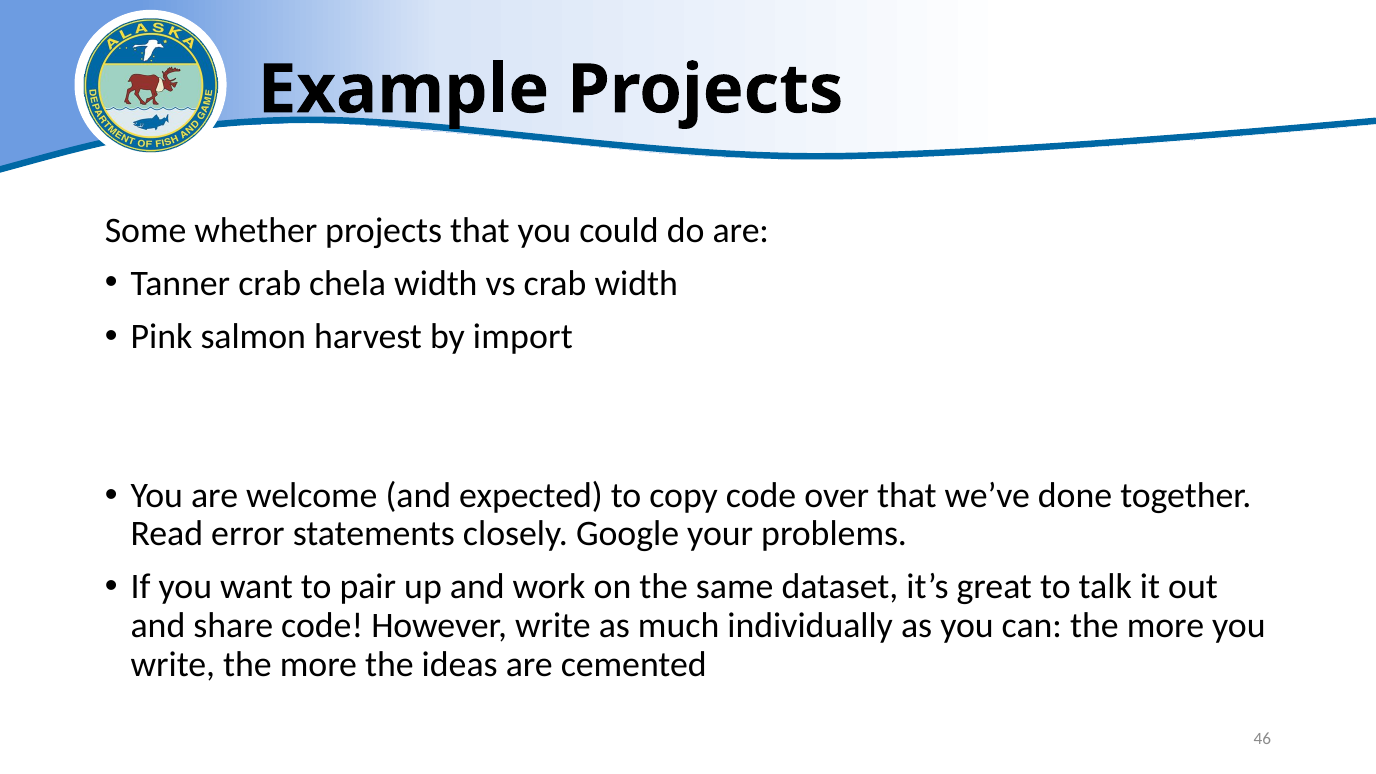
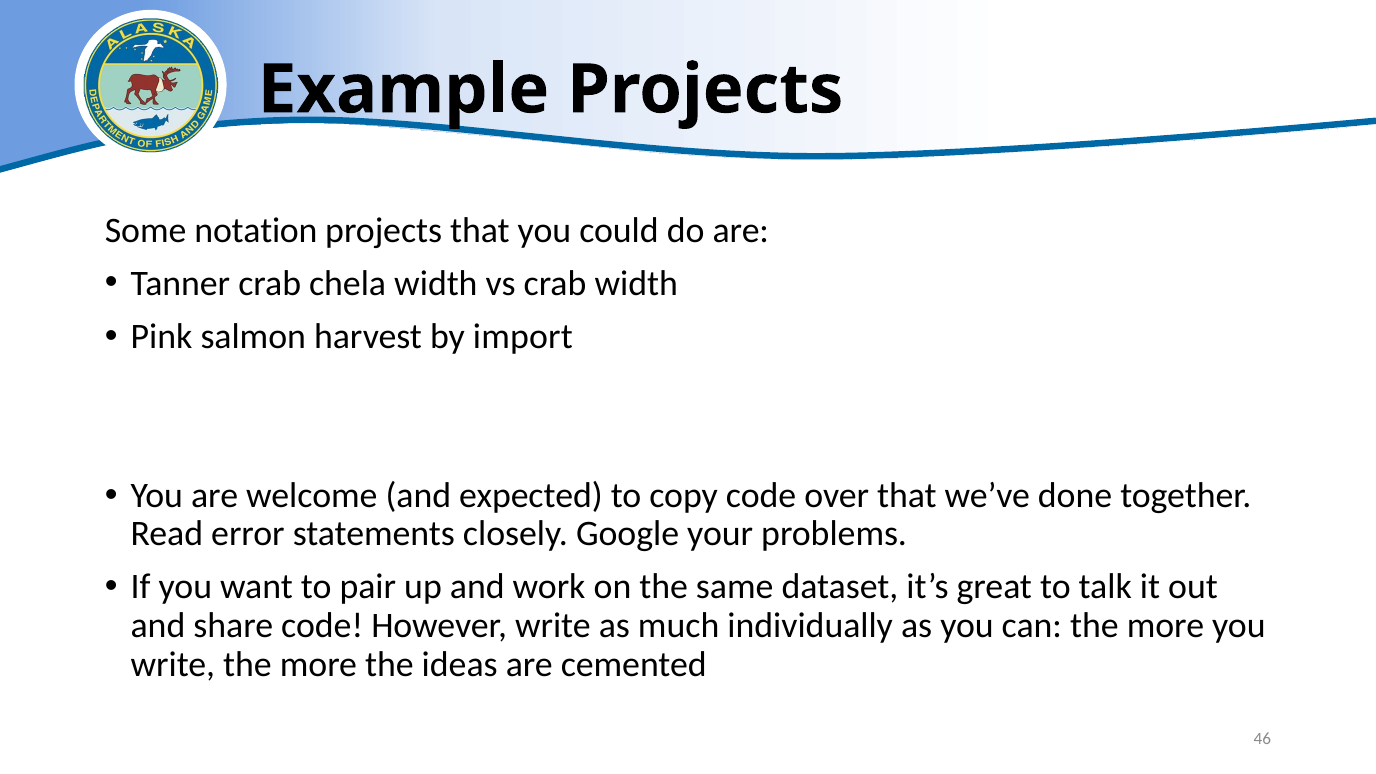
whether: whether -> notation (256, 230)
